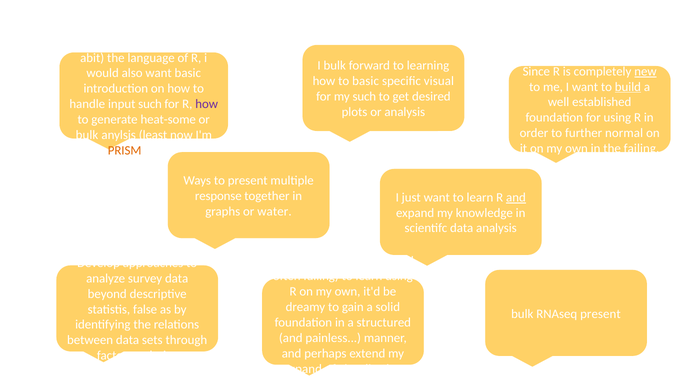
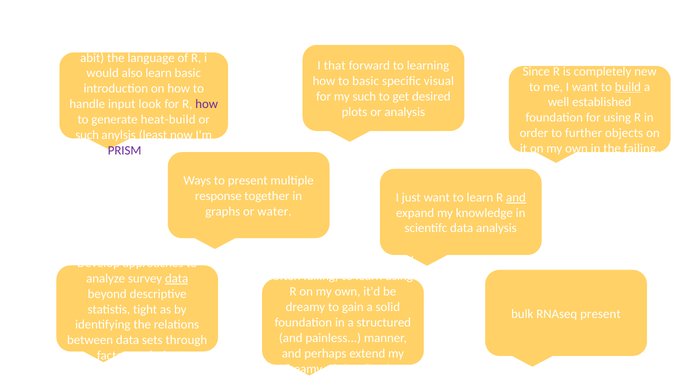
I bulk: bulk -> that (335, 66)
new underline: present -> none (645, 71)
also want: want -> learn (159, 73)
input such: such -> look (150, 104)
heat-some: heat-some -> heat-build (168, 119)
normal: normal -> objects (624, 133)
bulk: bulk -> such (87, 135)
PRISM colour: orange -> purple (125, 150)
data underline: none -> present (177, 278)
false: false -> tight (145, 309)
expand: expand -> dreamy (303, 369)
